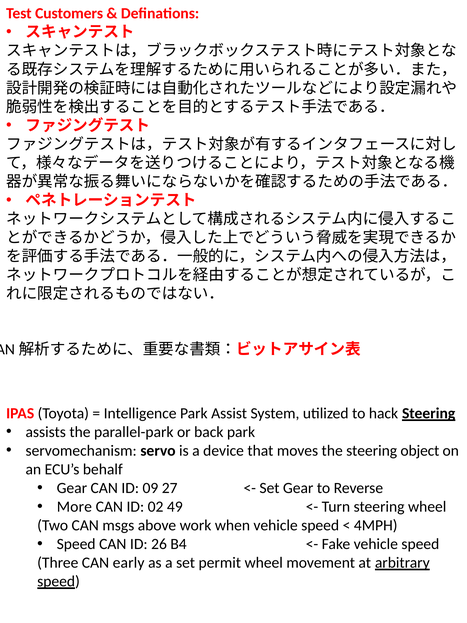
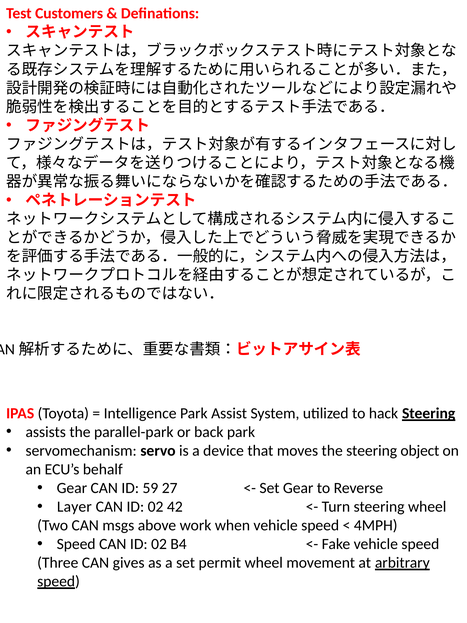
09: 09 -> 59 (150, 488)
More: More -> Layer (74, 506)
49: 49 -> 42 (175, 506)
Speed CAN ID 26: 26 -> 02 (159, 544)
early: early -> gives (129, 562)
